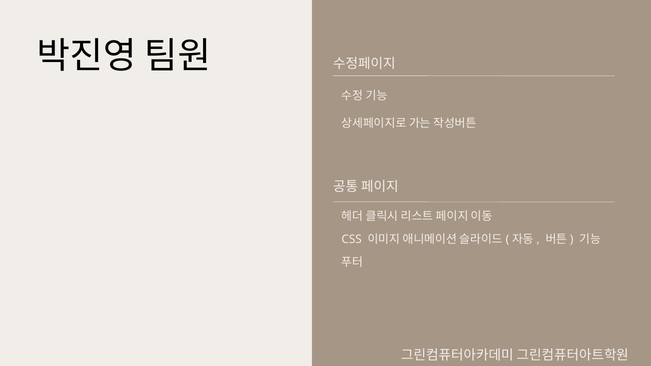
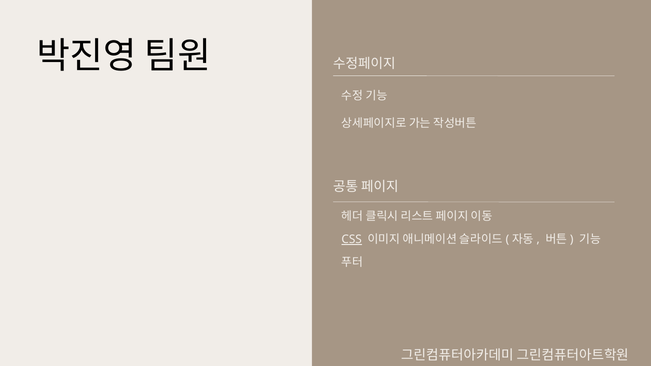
CSS underline: none -> present (352, 240)
